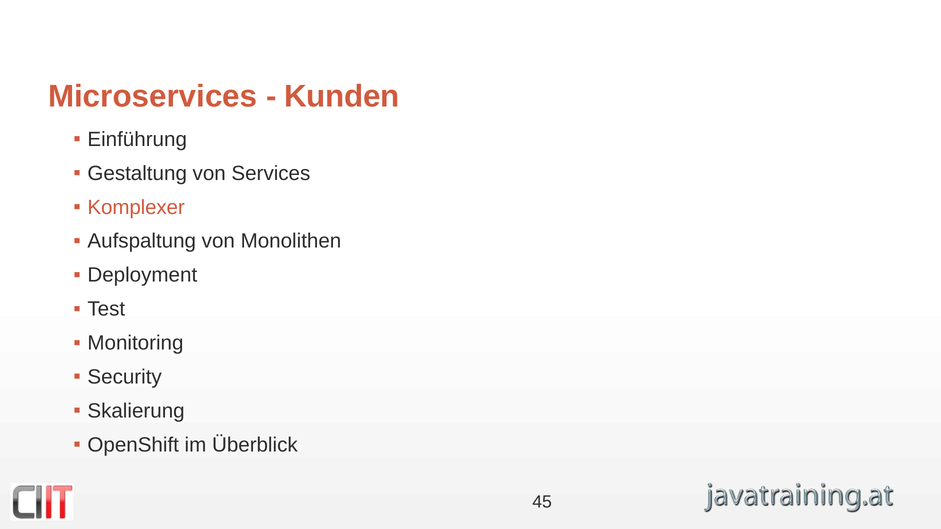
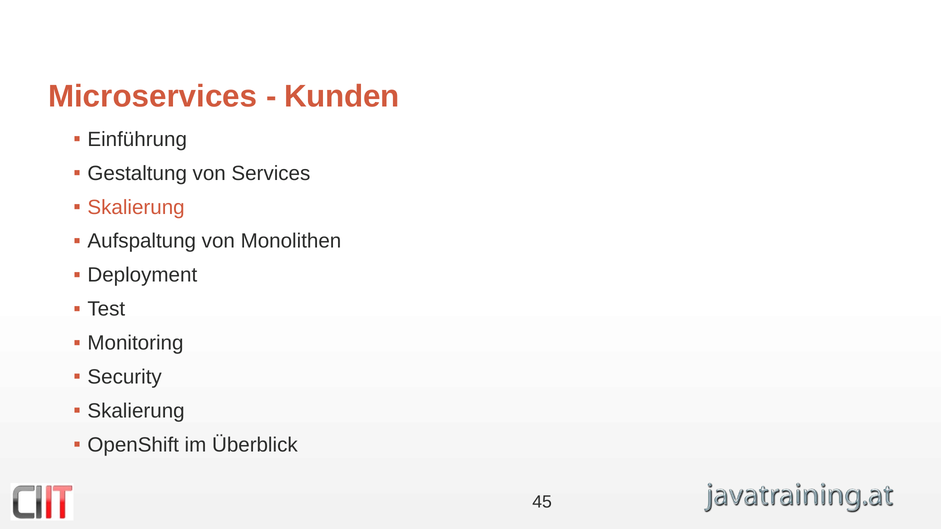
Komplexer: Komplexer -> Skalierung (136, 207)
